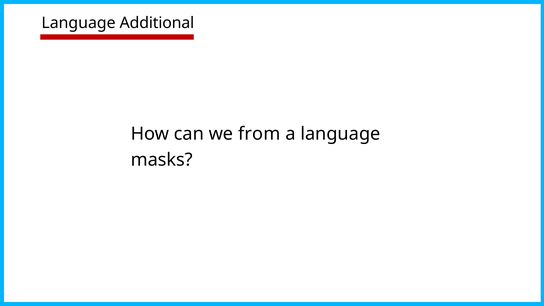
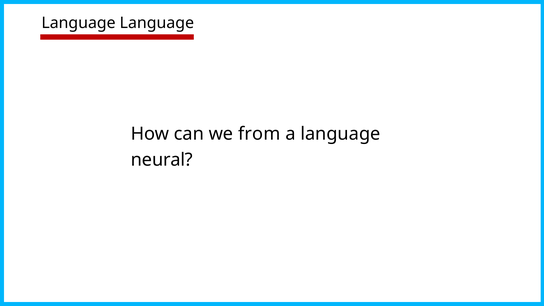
Language Additional: Additional -> Language (157, 23)
masks: masks -> neural (162, 160)
